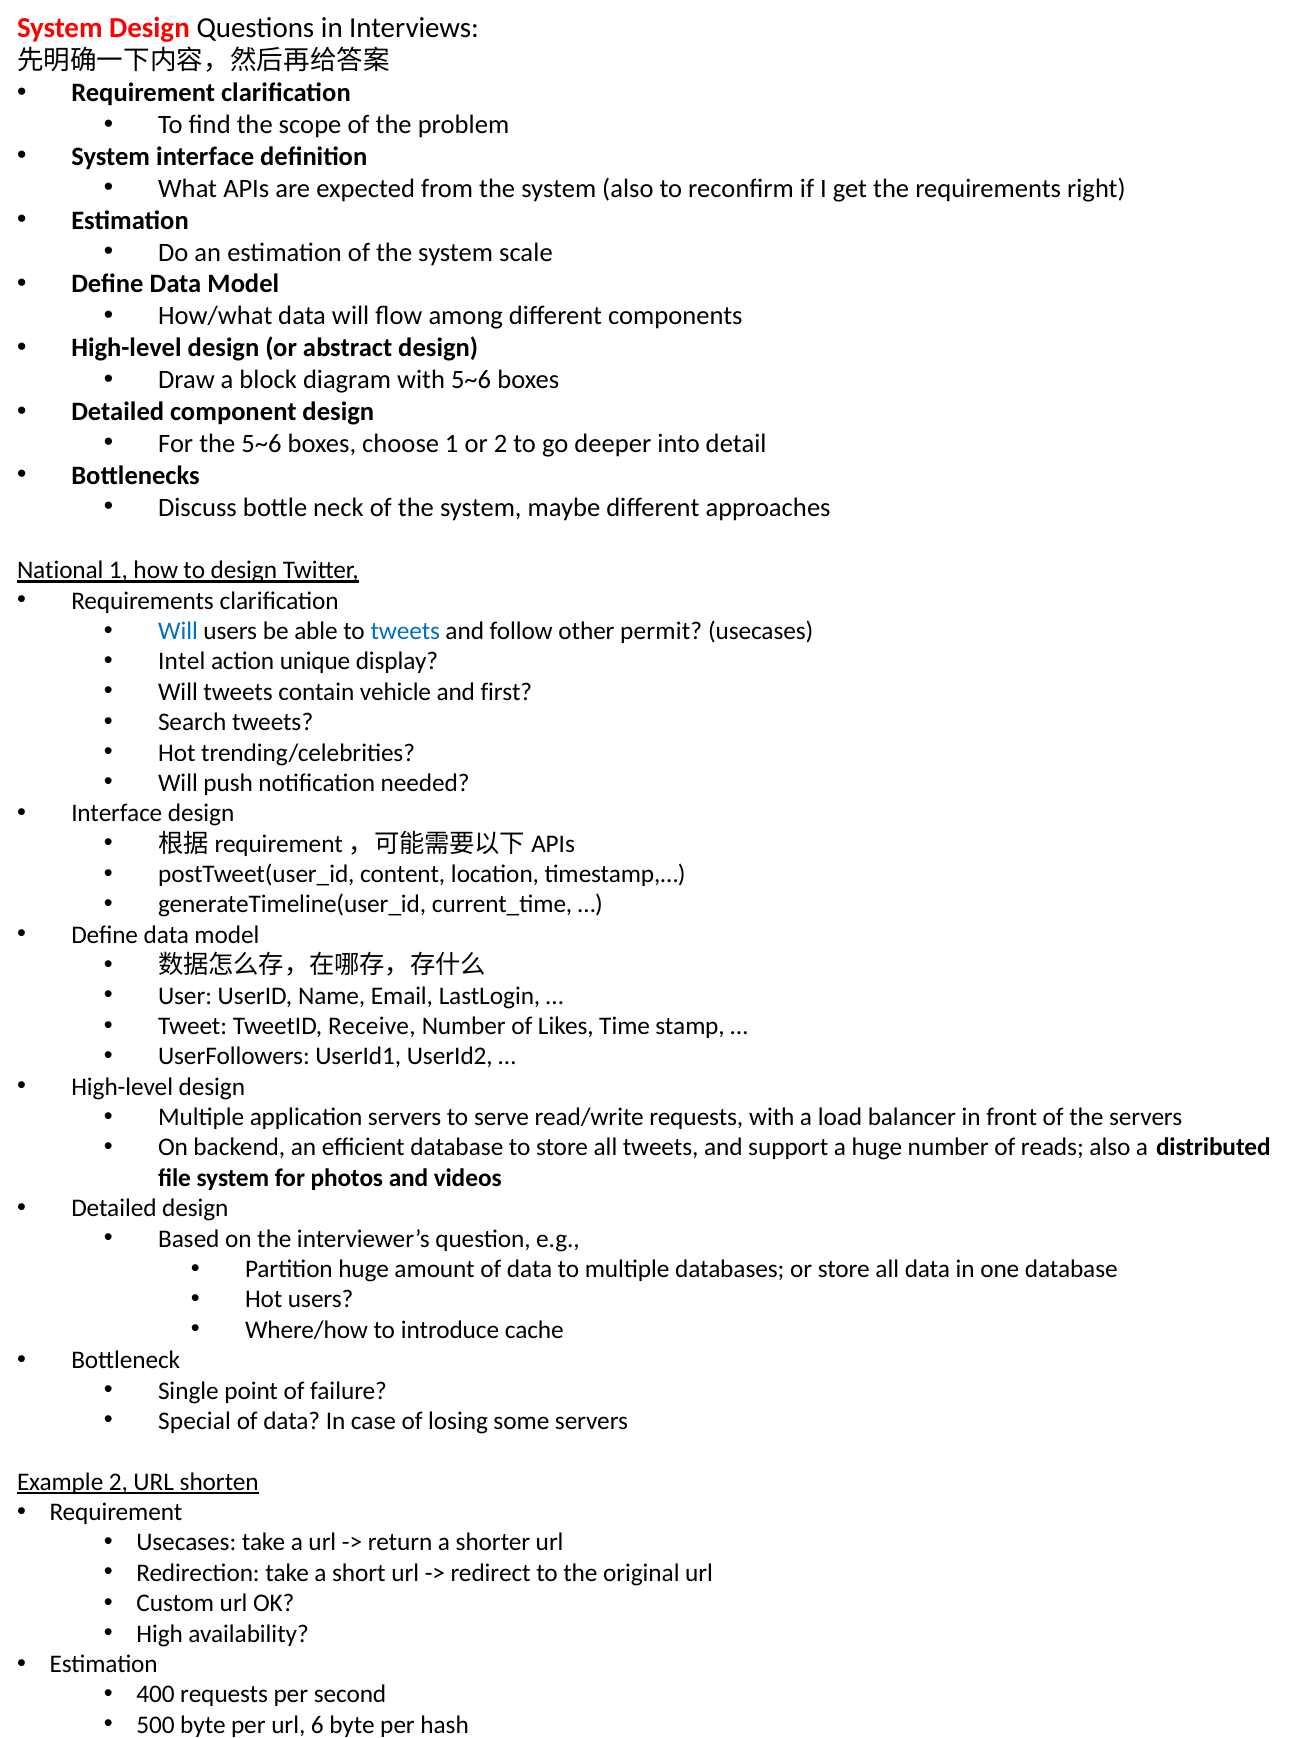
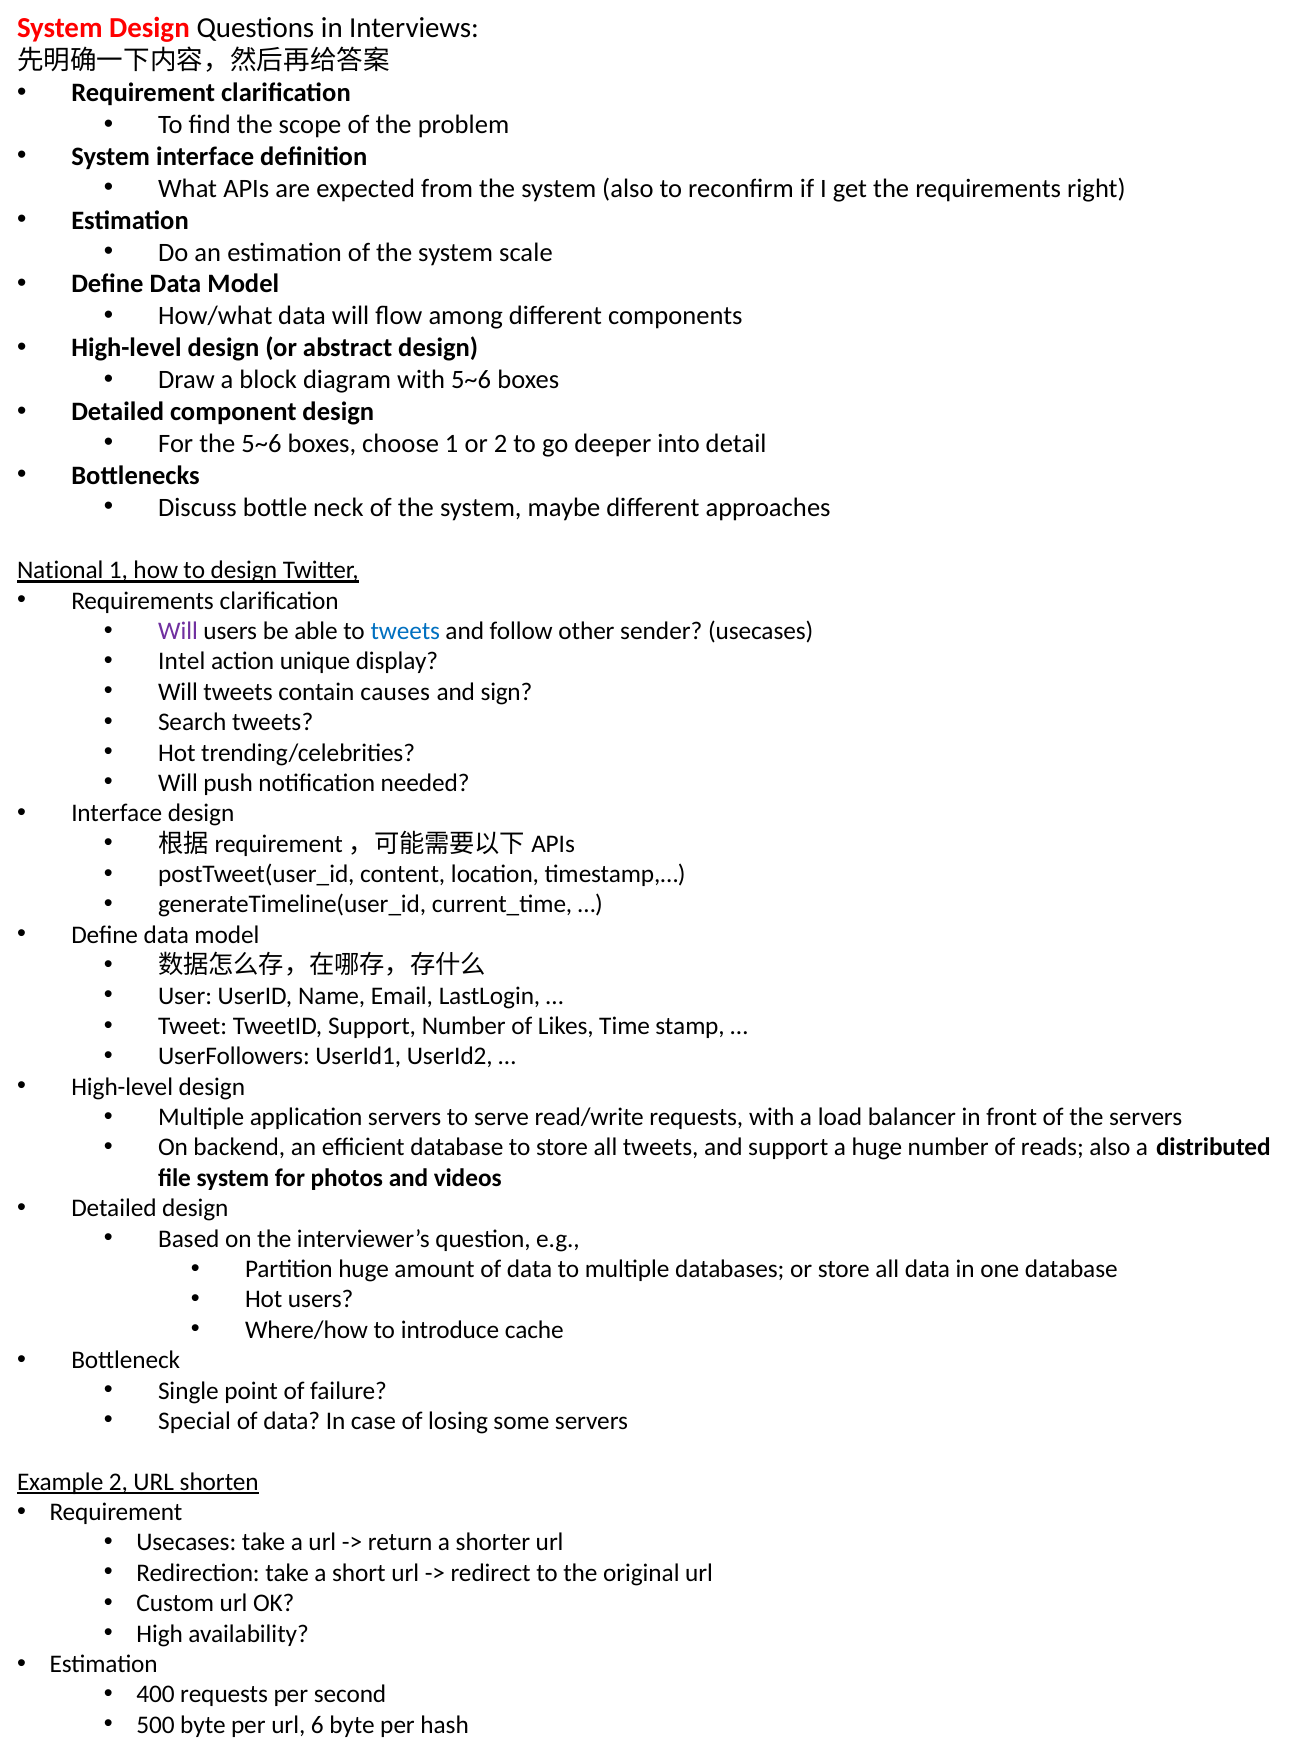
Will colour: blue -> purple (178, 631)
permit: permit -> sender (661, 631)
vehicle: vehicle -> causes (395, 692)
first: first -> sign (506, 692)
TweetID Receive: Receive -> Support (372, 1026)
